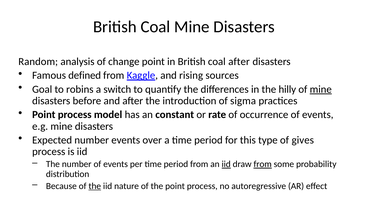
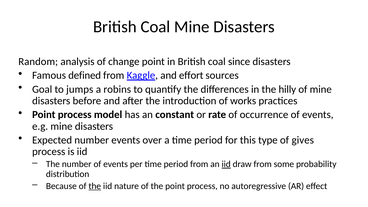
coal after: after -> since (239, 62)
rising: rising -> effort (191, 75)
robins: robins -> jumps (80, 89)
switch: switch -> robins (117, 89)
mine underline: present -> none (321, 89)
sigma: sigma -> works (243, 101)
from underline: present -> none (263, 164)
